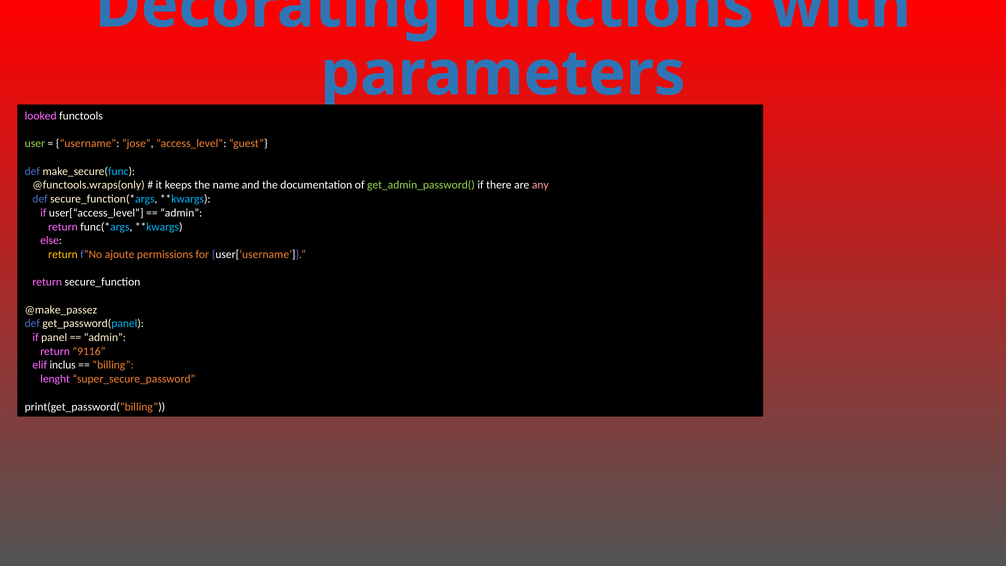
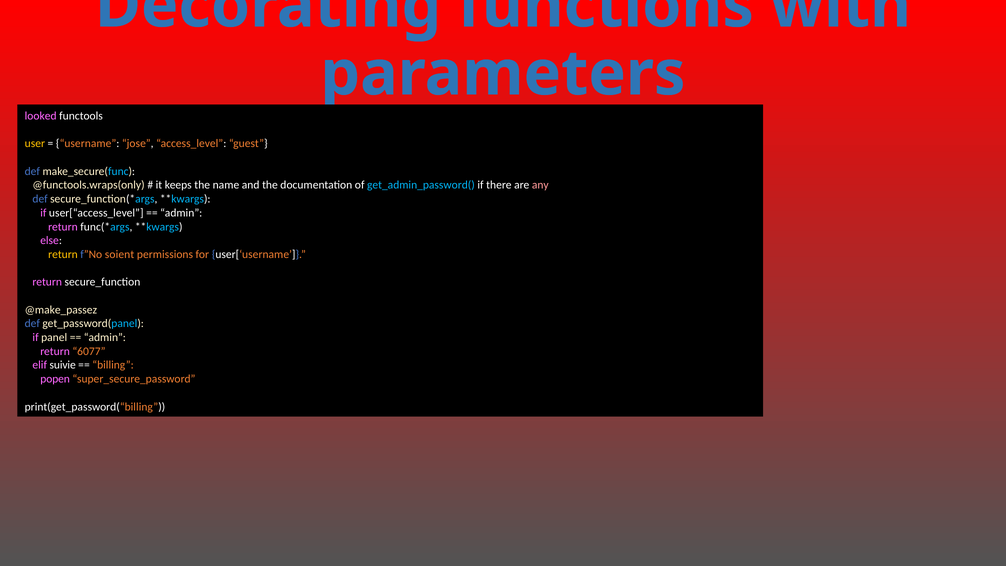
user colour: light green -> yellow (35, 144)
get_admin_password( colour: light green -> light blue (421, 185)
ajoute: ajoute -> soient (120, 254)
9116: 9116 -> 6077 (89, 351)
inclus: inclus -> suivie (63, 365)
lenght: lenght -> popen (55, 379)
